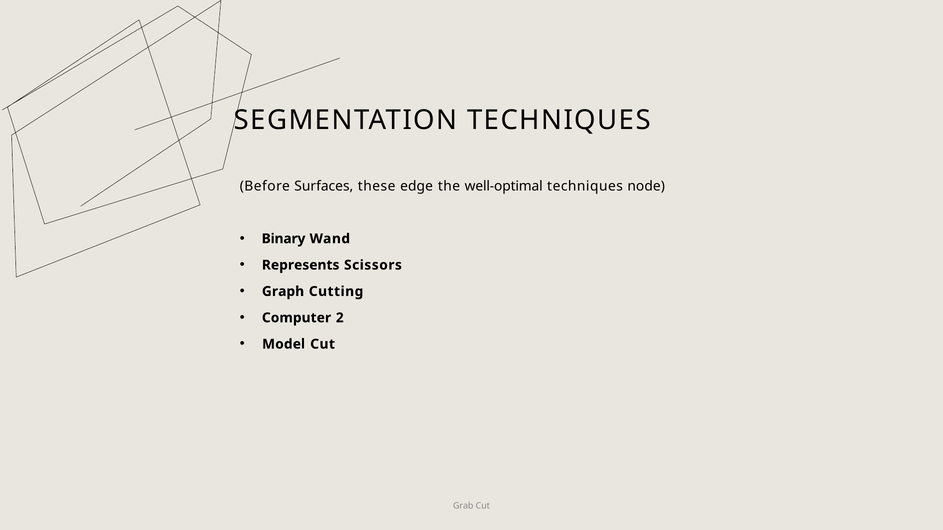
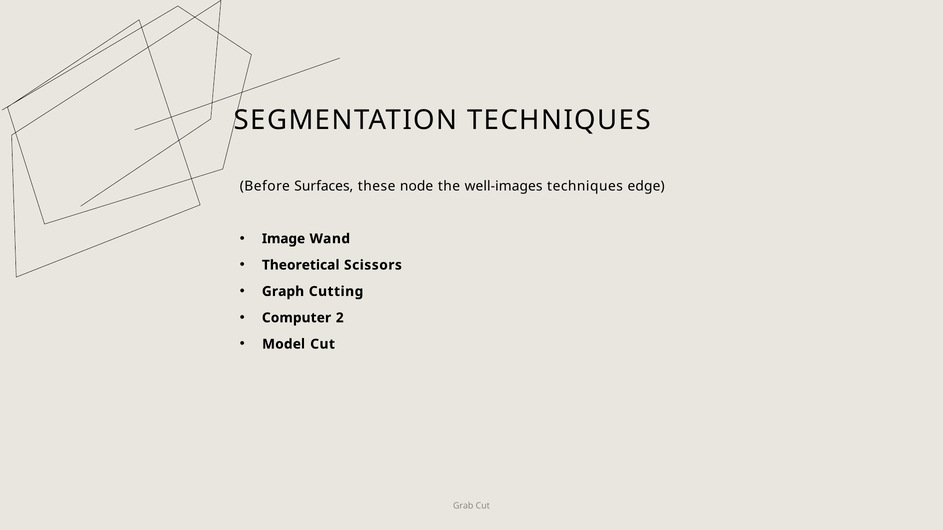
edge: edge -> node (417, 186)
well-optimal: well-optimal -> well-images (504, 186)
node: node -> edge (646, 186)
Binary: Binary -> Image (283, 239)
Represents: Represents -> Theoretical (301, 265)
